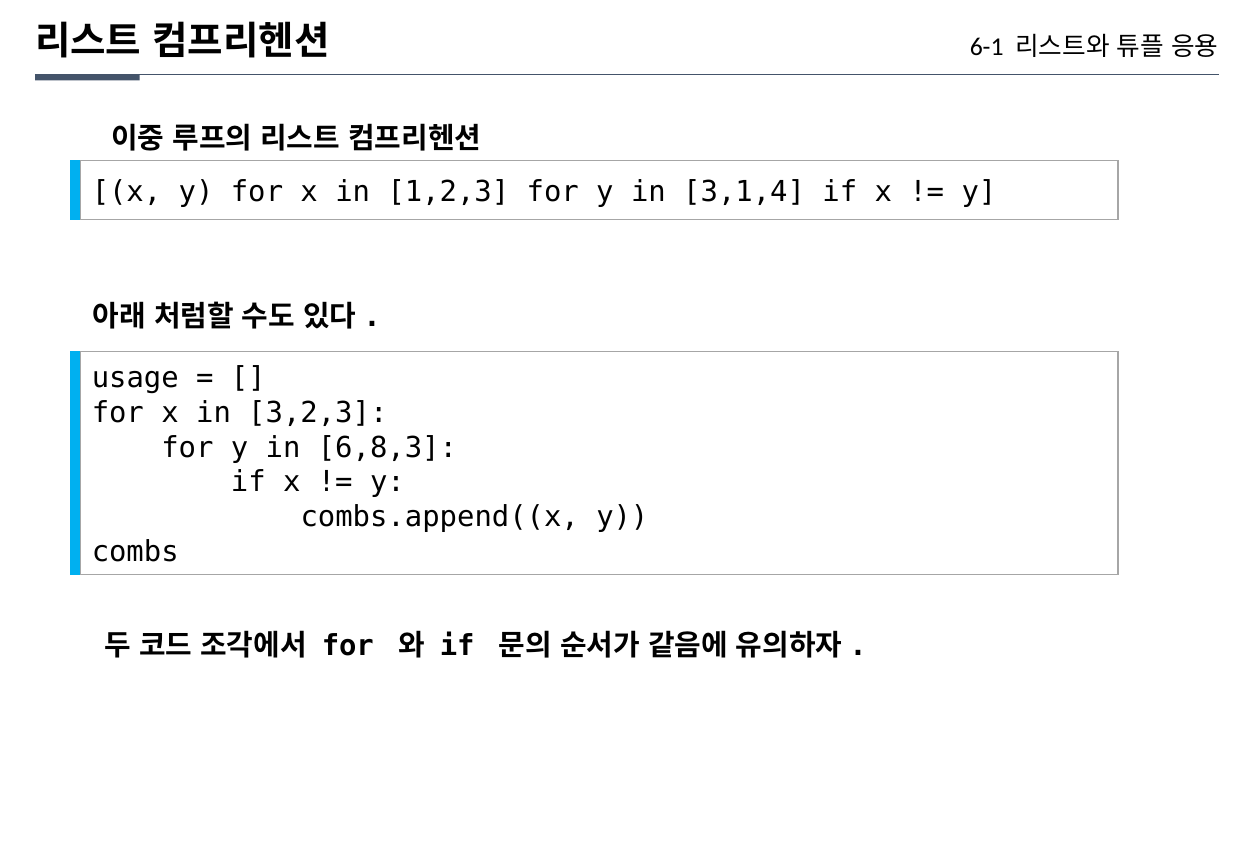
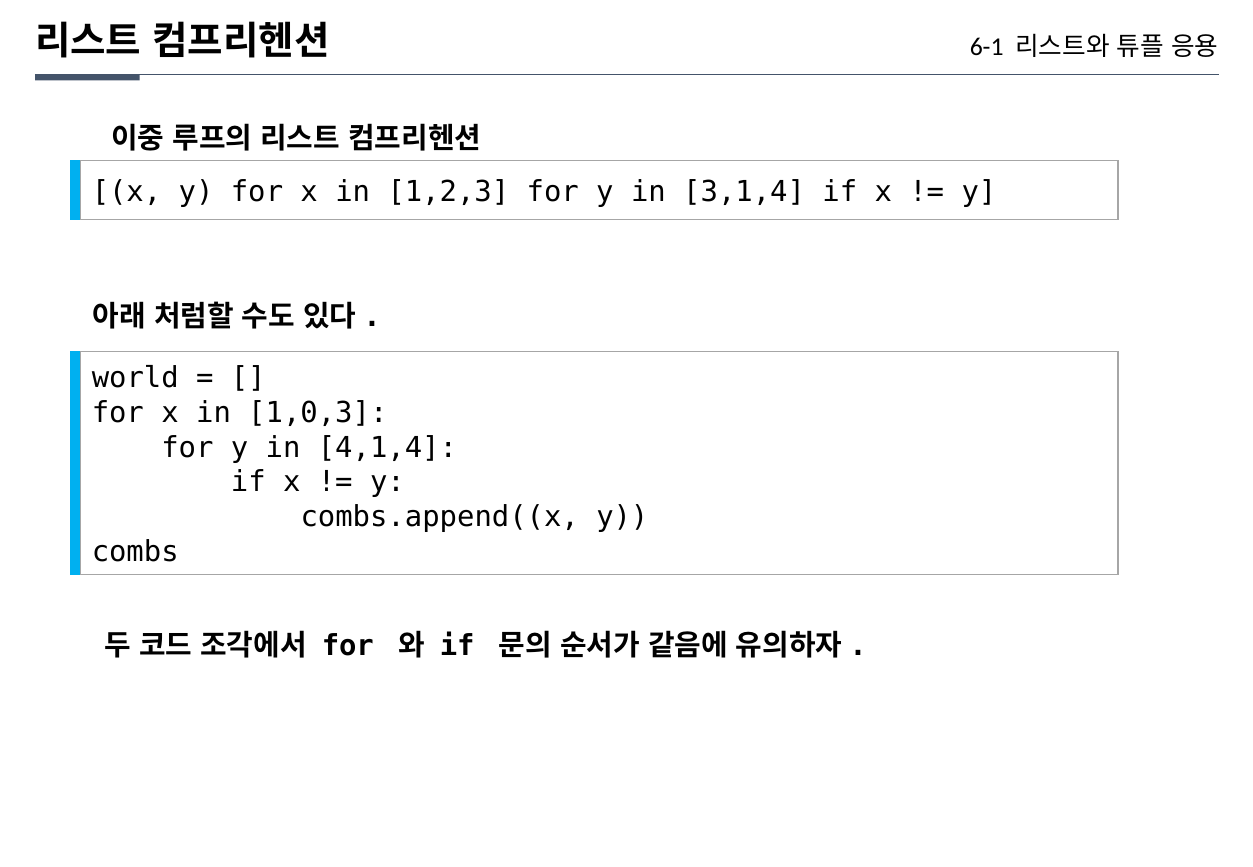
usage: usage -> world (135, 379)
3,2,3: 3,2,3 -> 1,0,3 (318, 413)
6,8,3: 6,8,3 -> 4,1,4 (387, 448)
